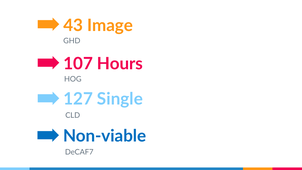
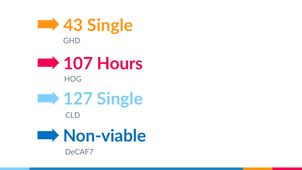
43 Image: Image -> Single (110, 25)
